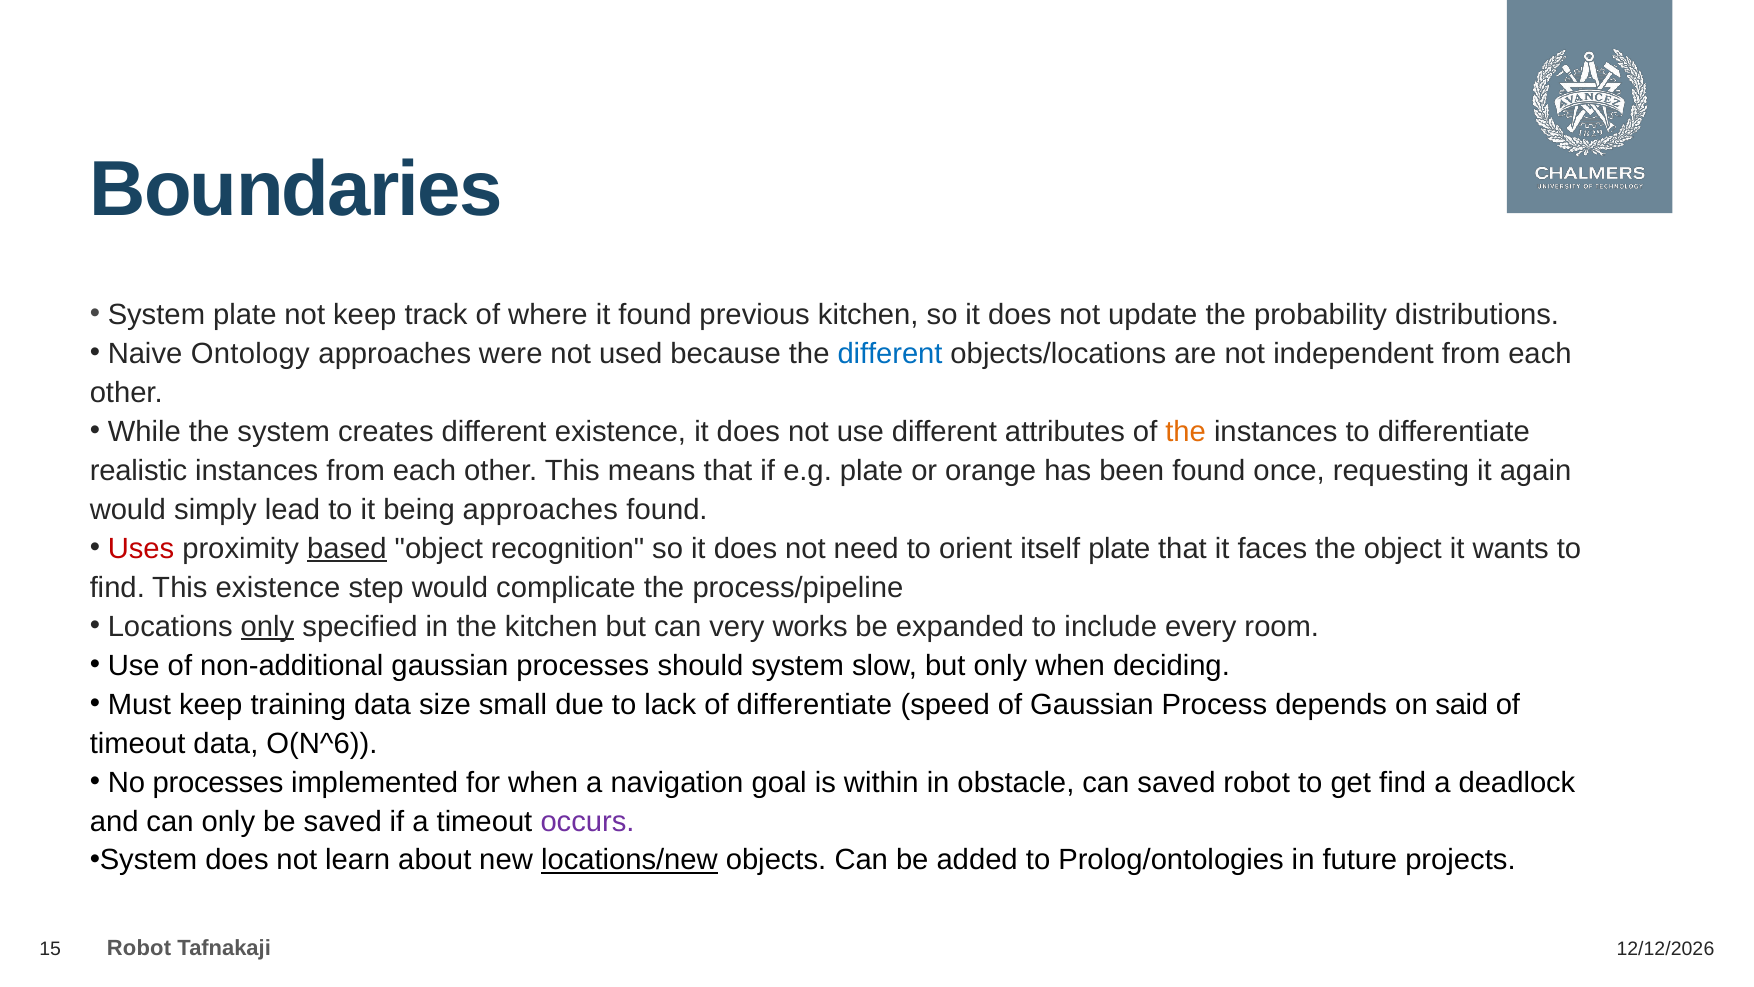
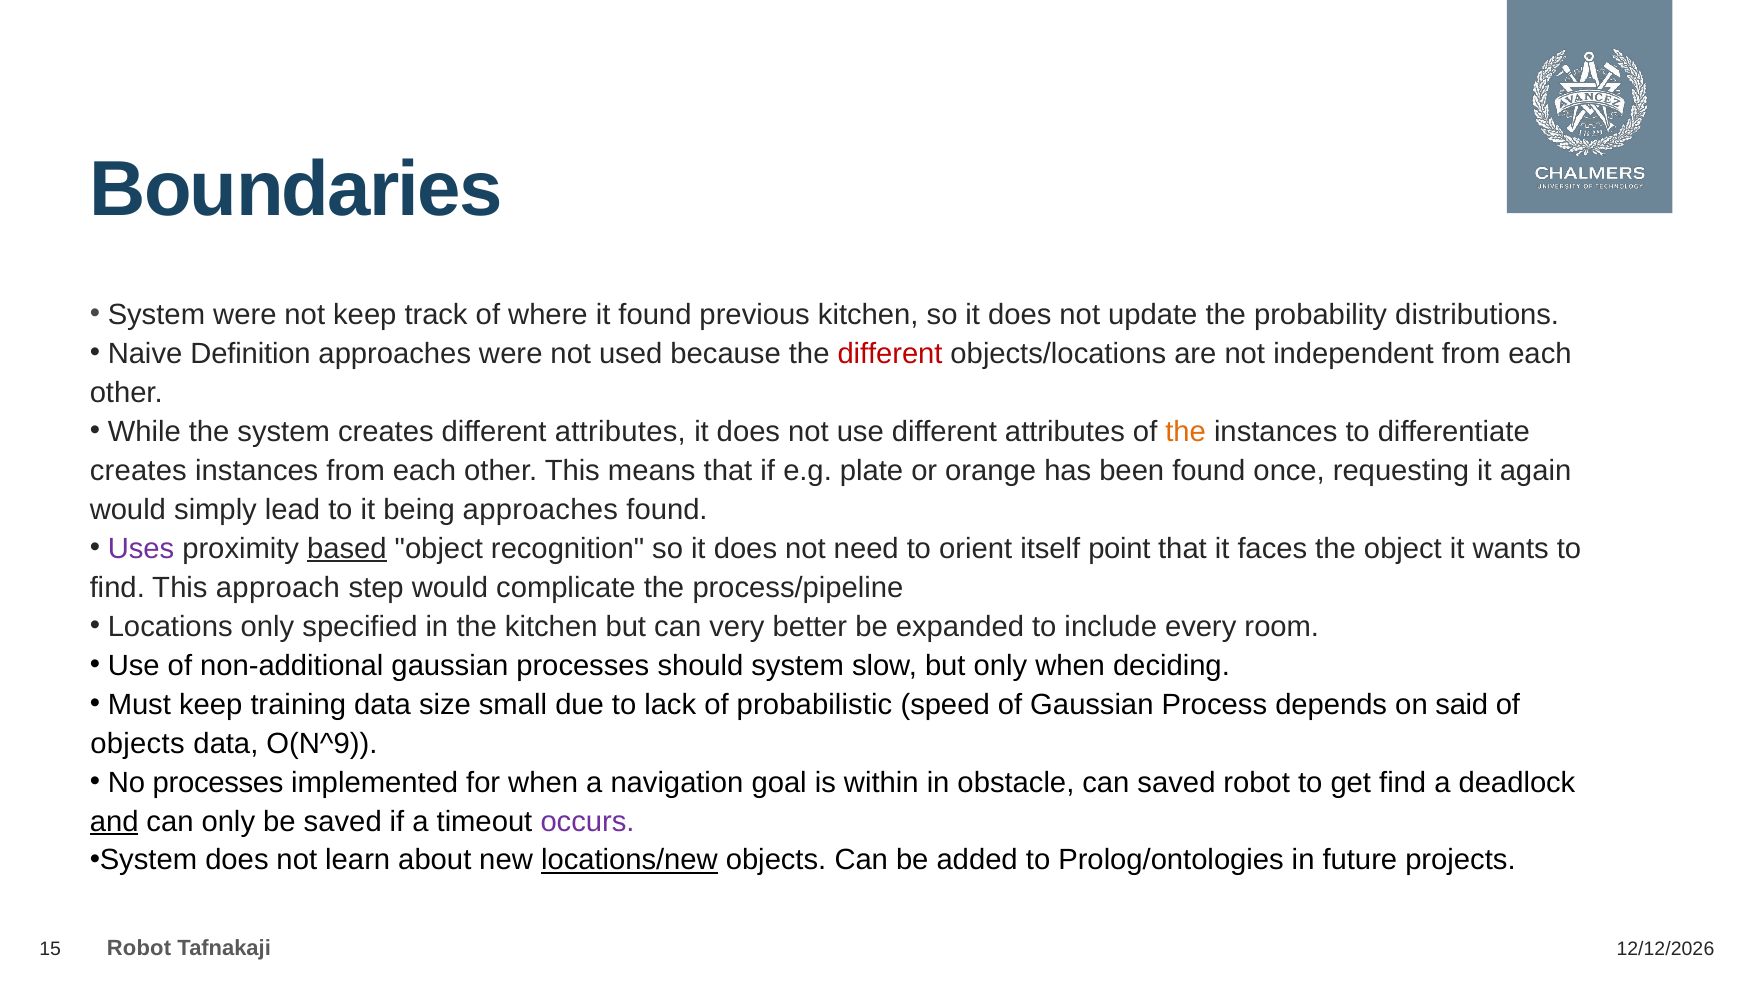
System plate: plate -> were (245, 315)
Ontology: Ontology -> Definition (251, 354)
different colour: blue -> red (890, 354)
creates different existence: existence -> attributes (620, 432)
realistic: realistic -> creates (138, 471)
Uses colour: red -> purple (141, 548)
itself plate: plate -> point (1119, 548)
This existence: existence -> approach (278, 587)
only underline: present -> none (267, 626)
works: works -> better (810, 626)
of differentiate: differentiate -> probabilistic (815, 704)
timeout: timeout -> objects (137, 743)
O(N^6: O(N^6 -> O(N^9 (322, 743)
and underline: none -> present (114, 821)
